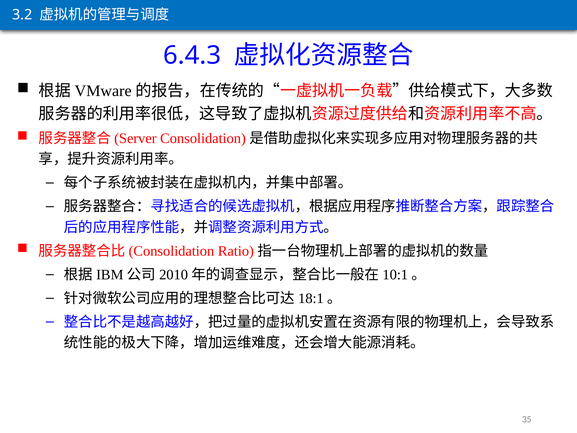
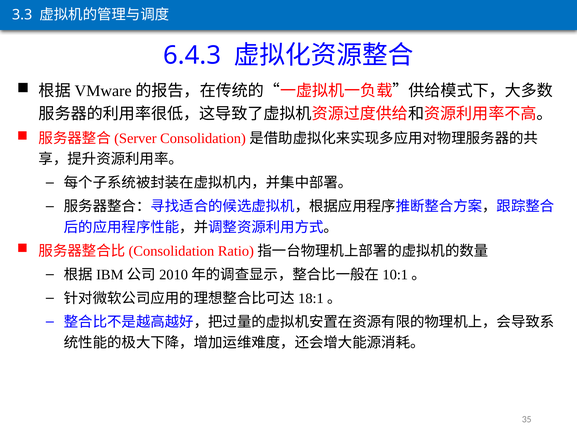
3.2: 3.2 -> 3.3 (22, 15)
